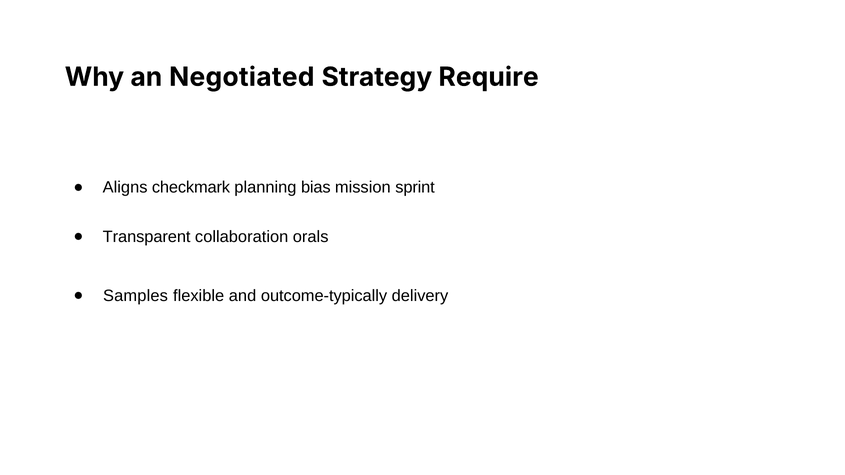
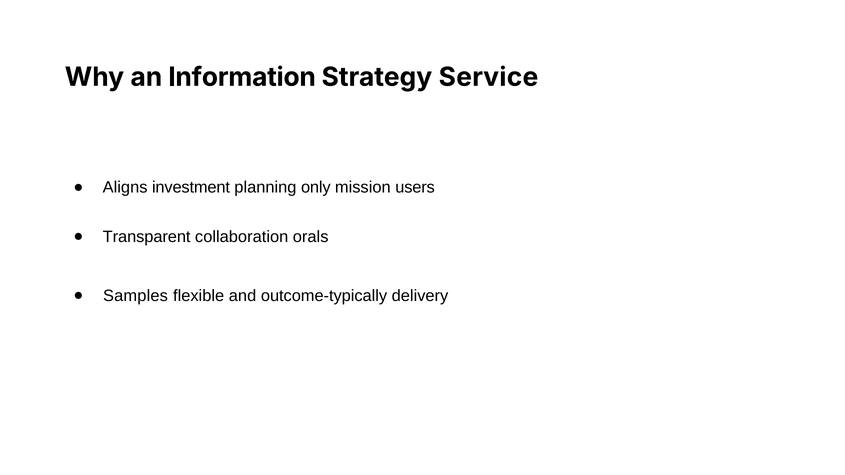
Negotiated: Negotiated -> Information (242, 77)
Require: Require -> Service (488, 77)
checkmark: checkmark -> investment (191, 188)
bias: bias -> only (316, 188)
sprint: sprint -> users (415, 188)
